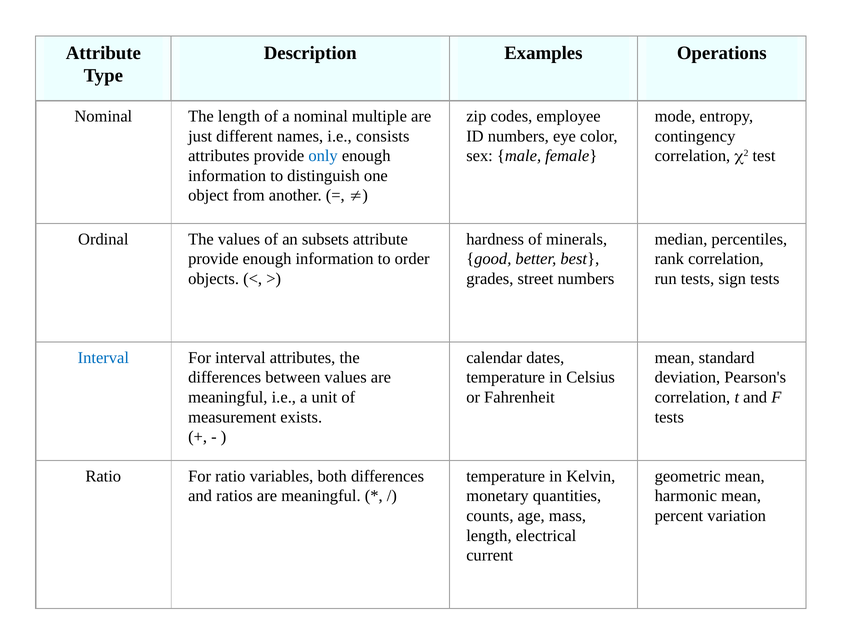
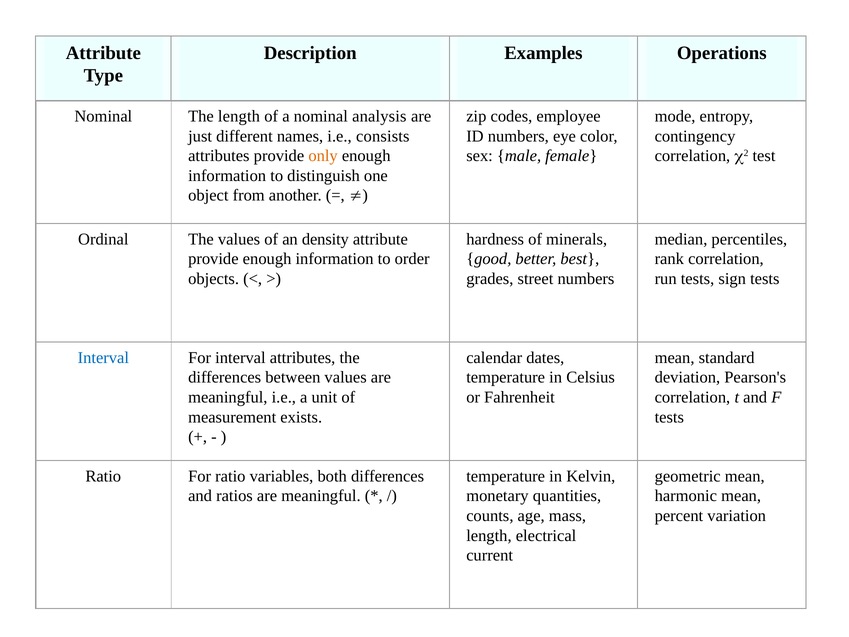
multiple: multiple -> analysis (379, 116)
only colour: blue -> orange (323, 156)
subsets: subsets -> density (325, 239)
